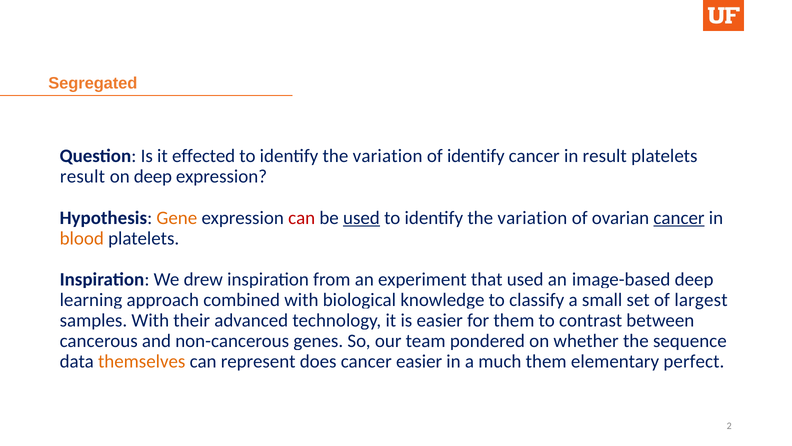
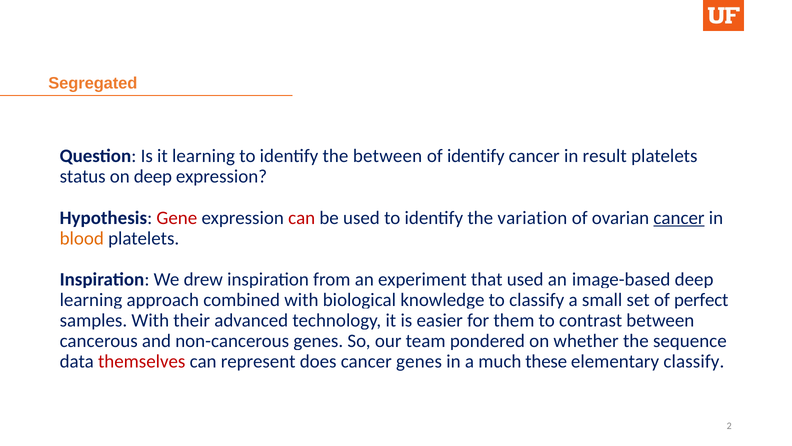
it effected: effected -> learning (204, 156)
variation: variation -> between (388, 156)
result: result -> status (83, 176)
Gene colour: orange -> red (177, 218)
used underline: present -> none (361, 218)
largest: largest -> perfect (701, 300)
themselves colour: orange -> red (142, 361)
cancer easier: easier -> genes (419, 361)
much them: them -> these (546, 361)
elementary perfect: perfect -> classify (694, 361)
